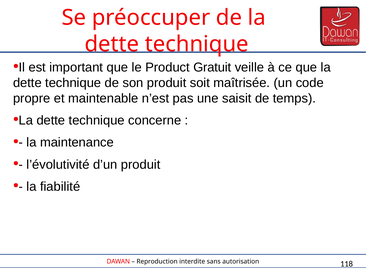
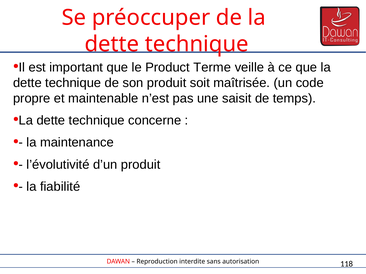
Gratuit: Gratuit -> Terme (212, 67)
